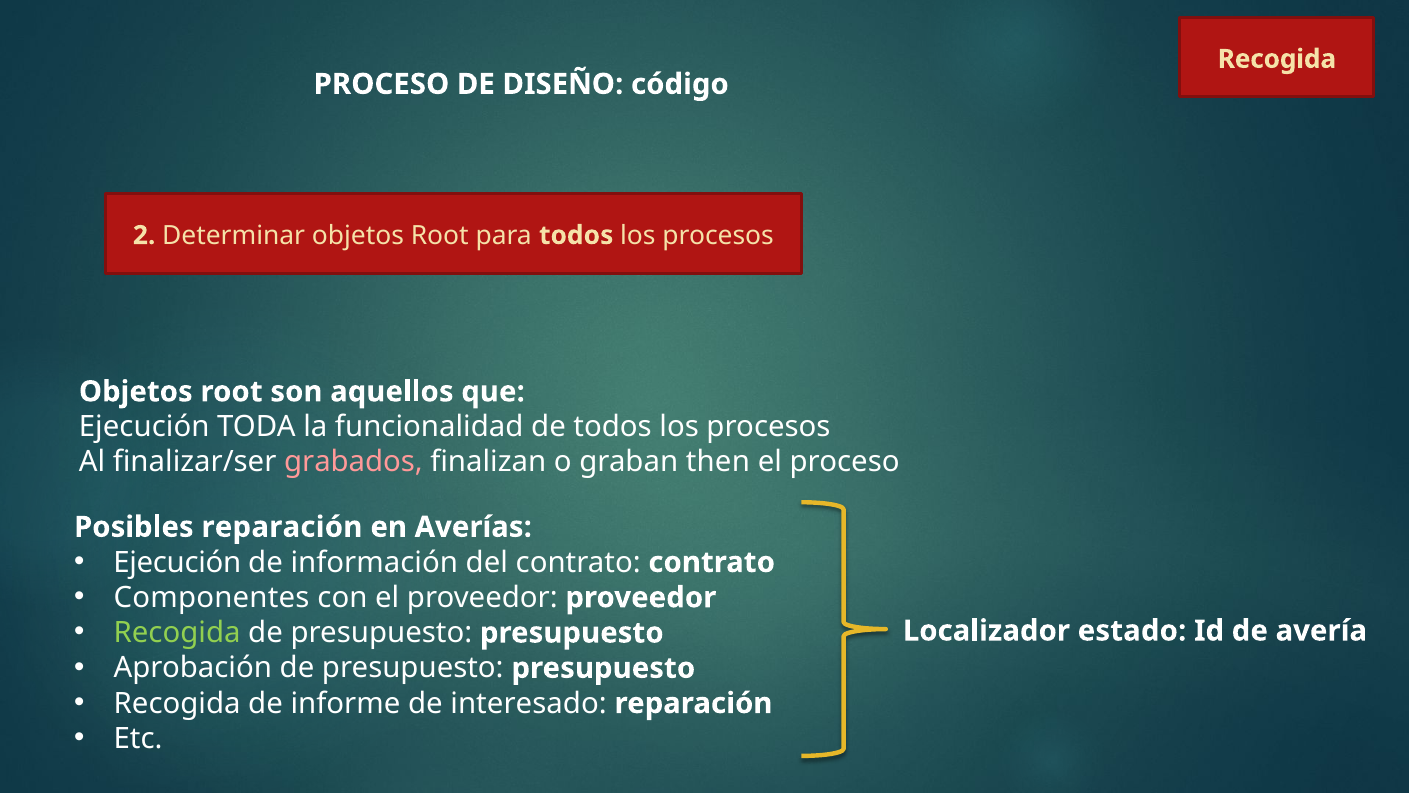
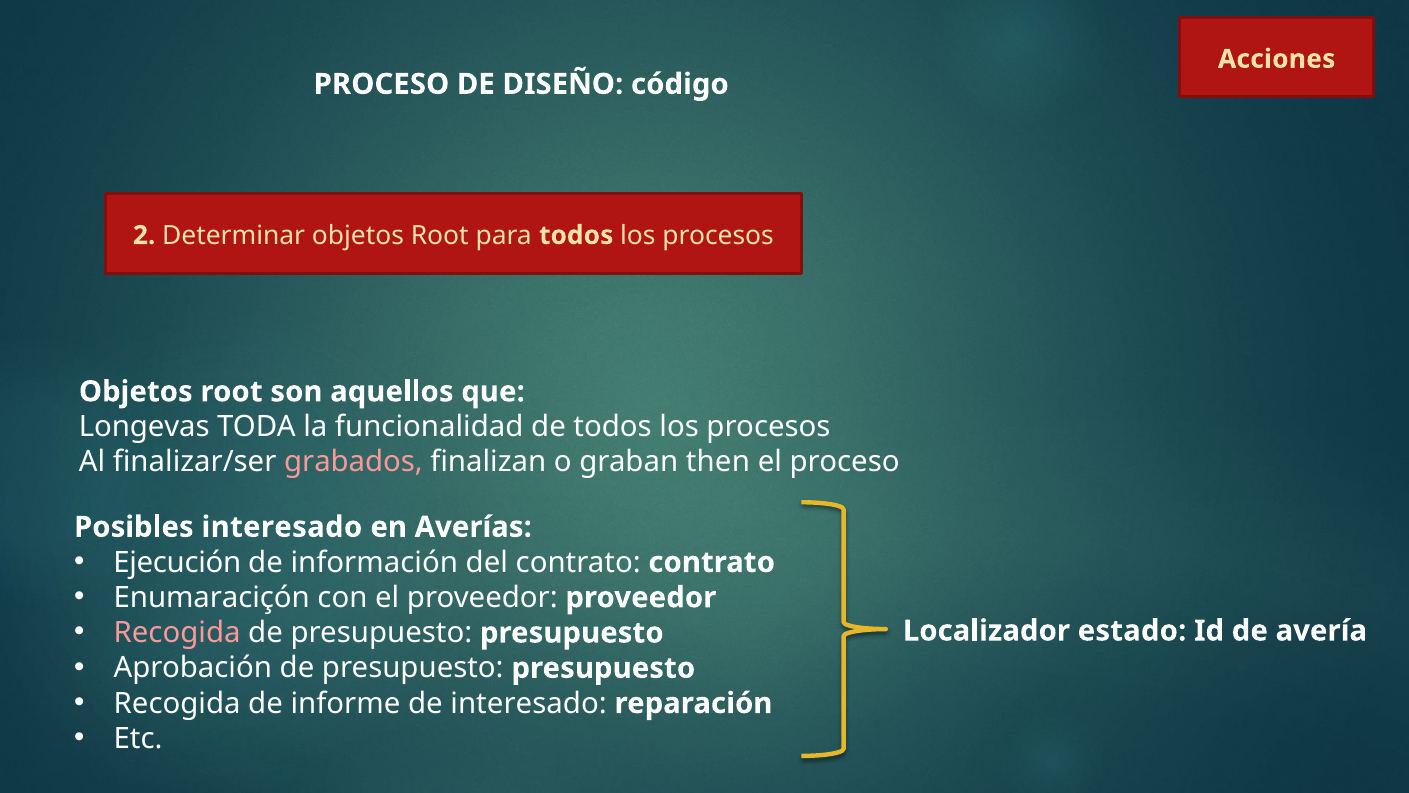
Recogida: Recogida -> Acciones (1277, 59)
Ejecución: Ejecución -> Longevas (144, 427)
Posibles reparación: reparación -> interesado (282, 527)
Componentes: Componentes -> Enumaraciçón (212, 597)
Recogida colour: light green -> pink (177, 633)
